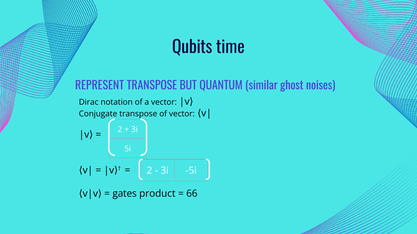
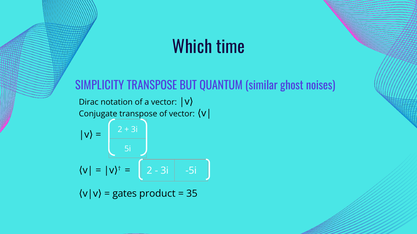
Qubits: Qubits -> Which (192, 48)
REPRESENT: REPRESENT -> SIMPLICITY (100, 86)
66: 66 -> 35 (192, 194)
